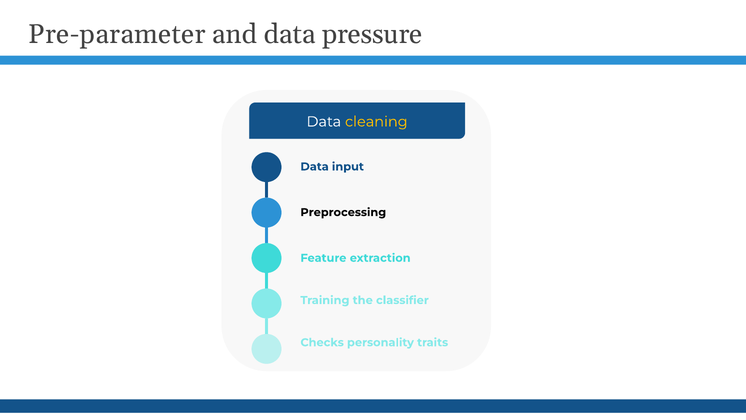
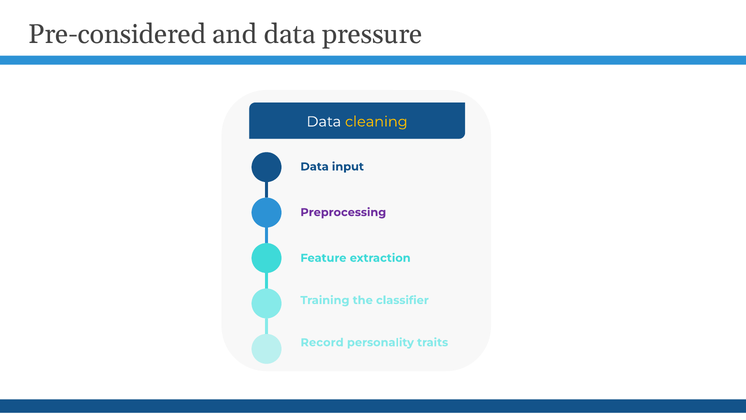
Pre-parameter: Pre-parameter -> Pre-considered (117, 34)
Preprocessing colour: black -> purple (343, 212)
Checks: Checks -> Record (322, 342)
